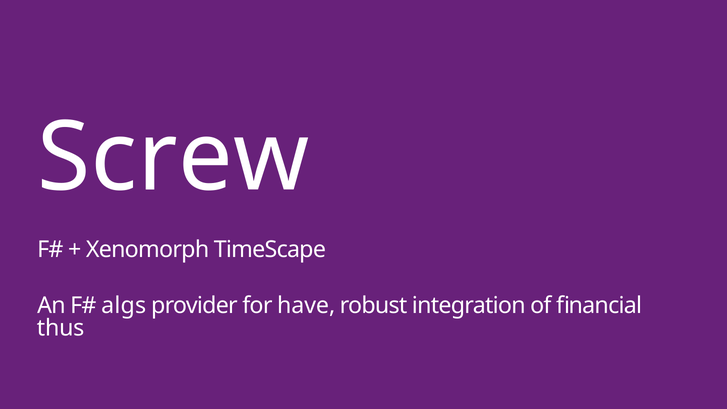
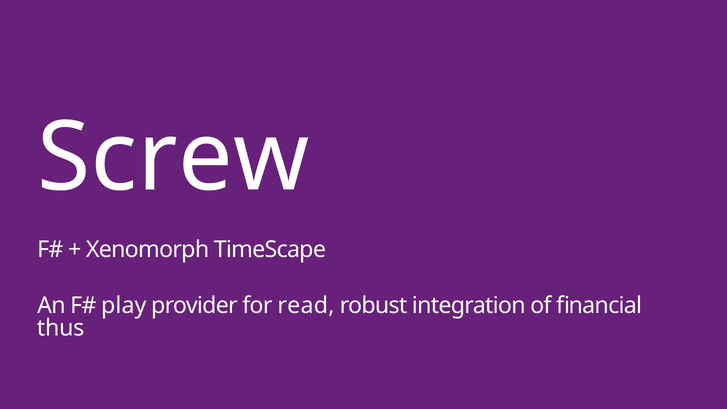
algs: algs -> play (124, 306)
have: have -> read (306, 306)
